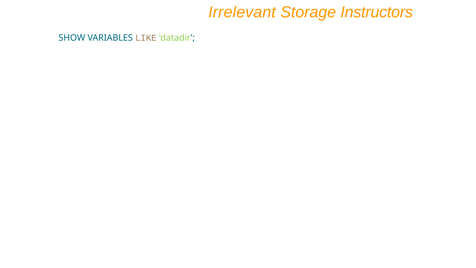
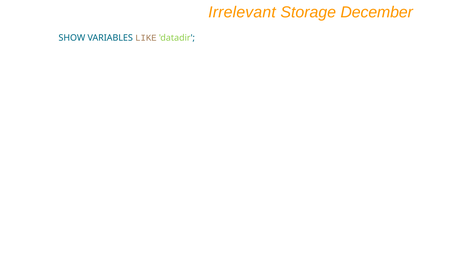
Instructors: Instructors -> December (377, 12)
